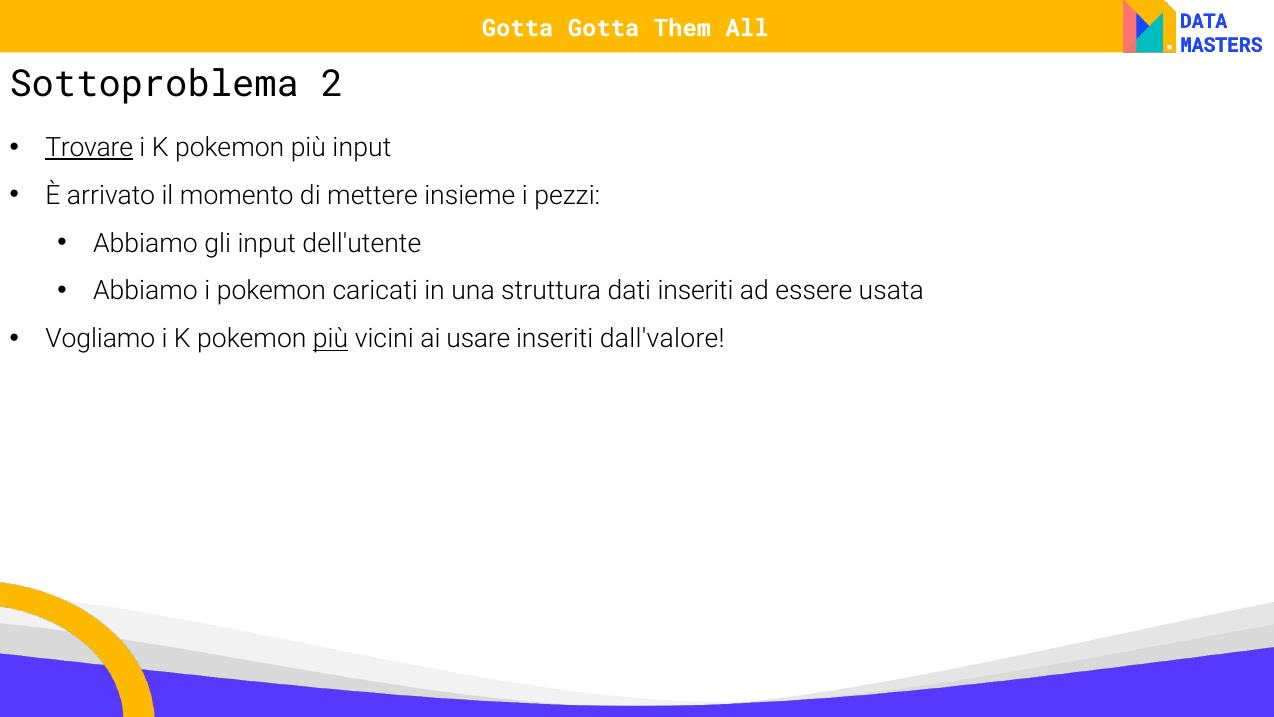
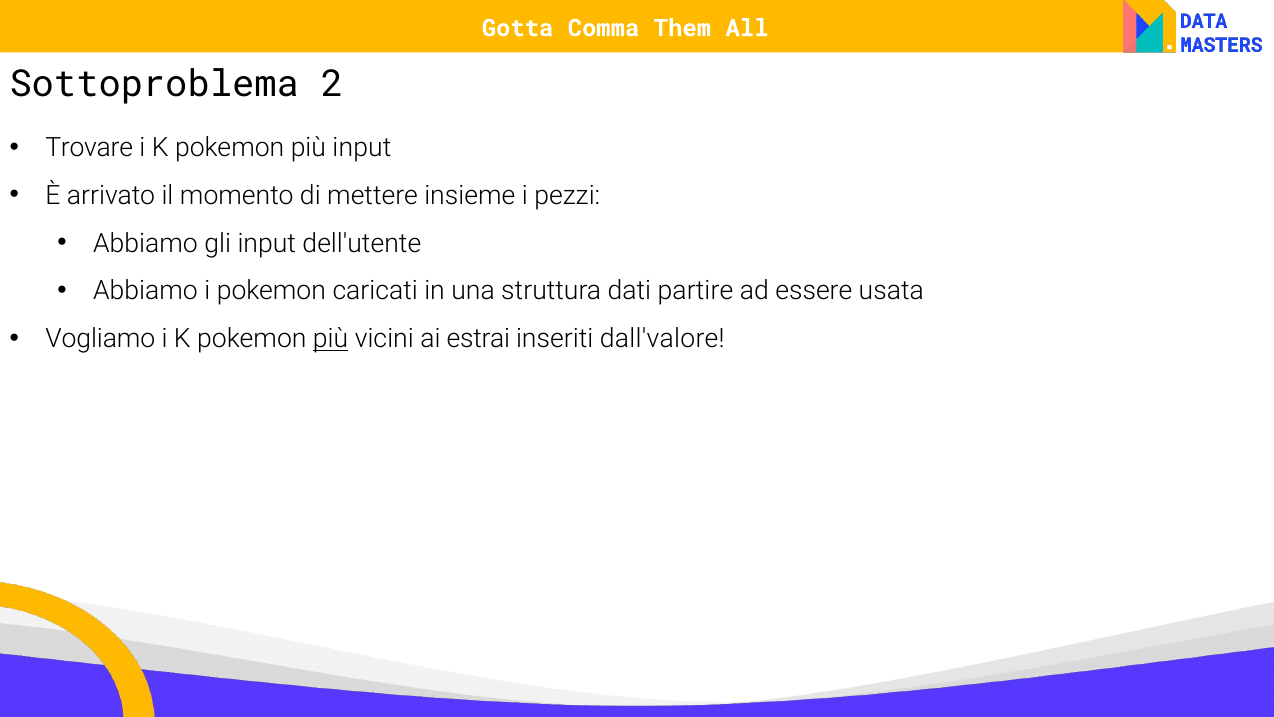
Gotta Gotta: Gotta -> Comma (604, 28)
Trovare underline: present -> none (89, 148)
dati inseriti: inseriti -> partire (695, 291)
usare: usare -> estrai (478, 339)
